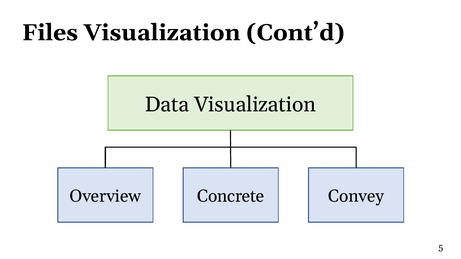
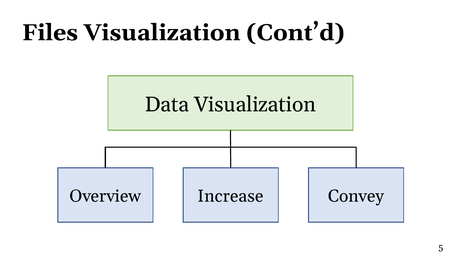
Concrete: Concrete -> Increase (231, 196)
